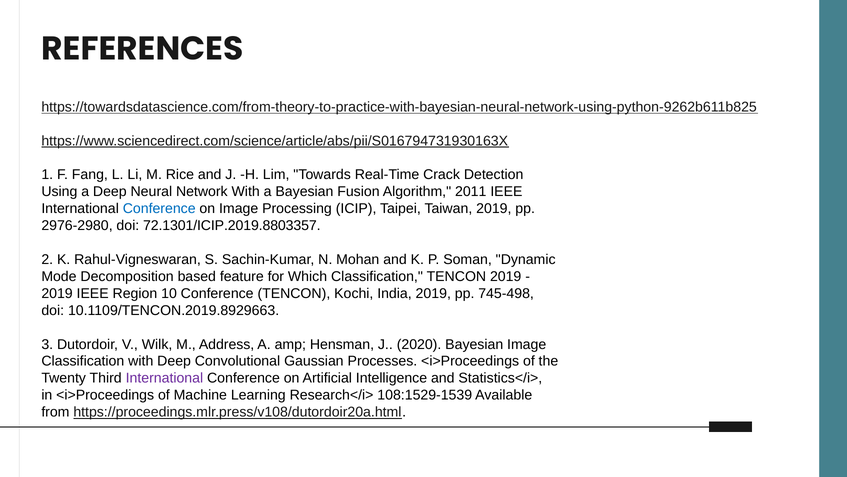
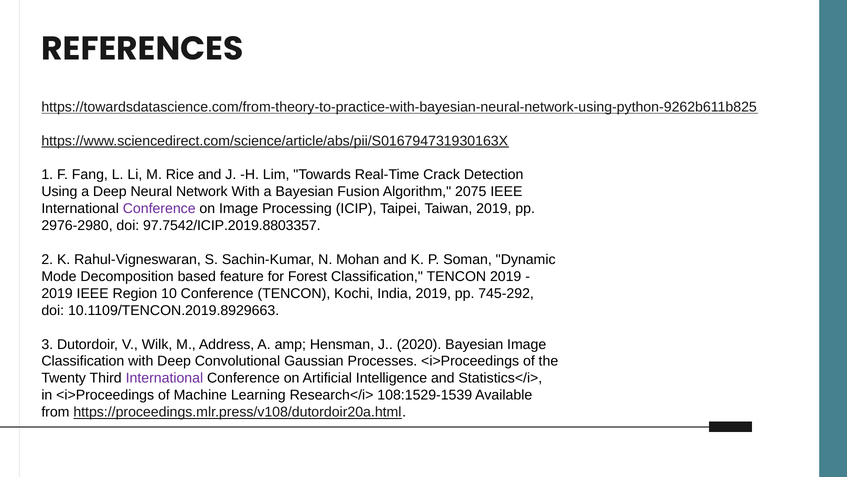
2011: 2011 -> 2075 (471, 192)
Conference colour: blue -> purple (159, 208)
72.1301/ICIP.2019.8803357: 72.1301/ICIP.2019.8803357 -> 97.7542/ICIP.2019.8803357 (232, 225)
Which: Which -> Forest (308, 276)
745-498: 745-498 -> 745-292 (506, 293)
